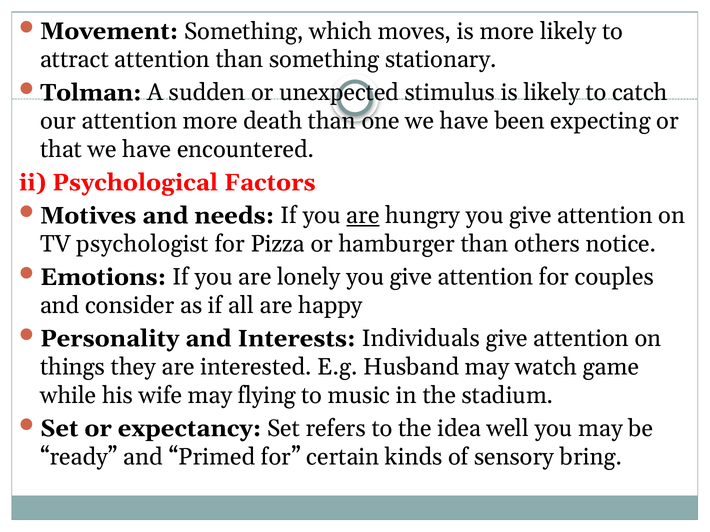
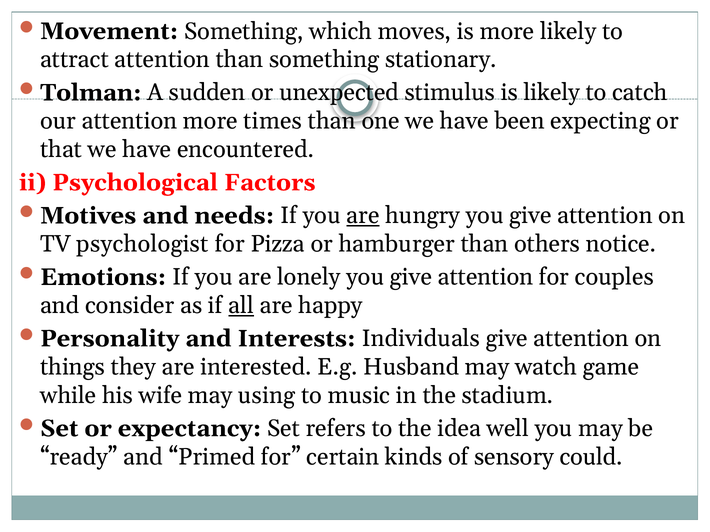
death: death -> times (273, 121)
all underline: none -> present (241, 306)
flying: flying -> using (267, 396)
bring: bring -> could (591, 457)
